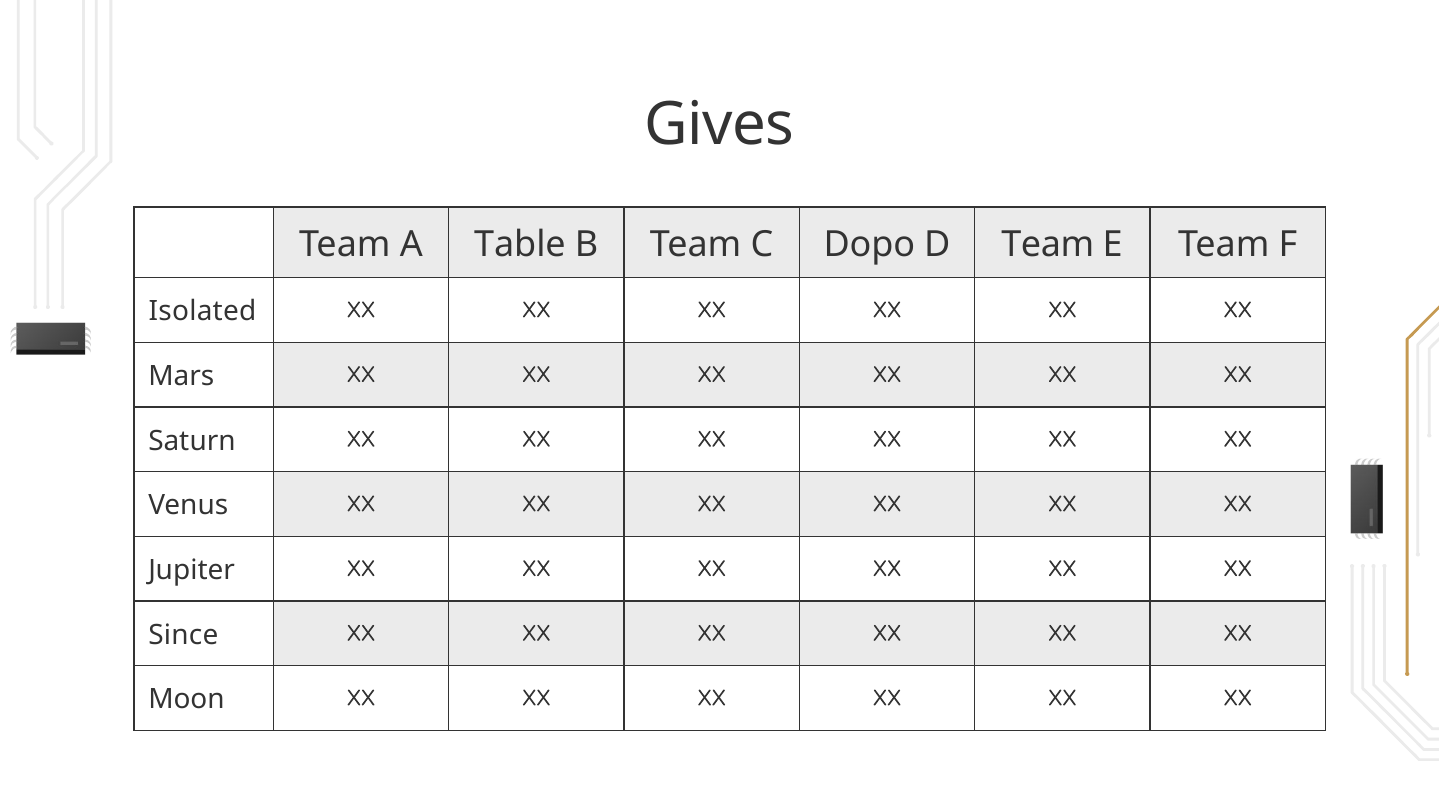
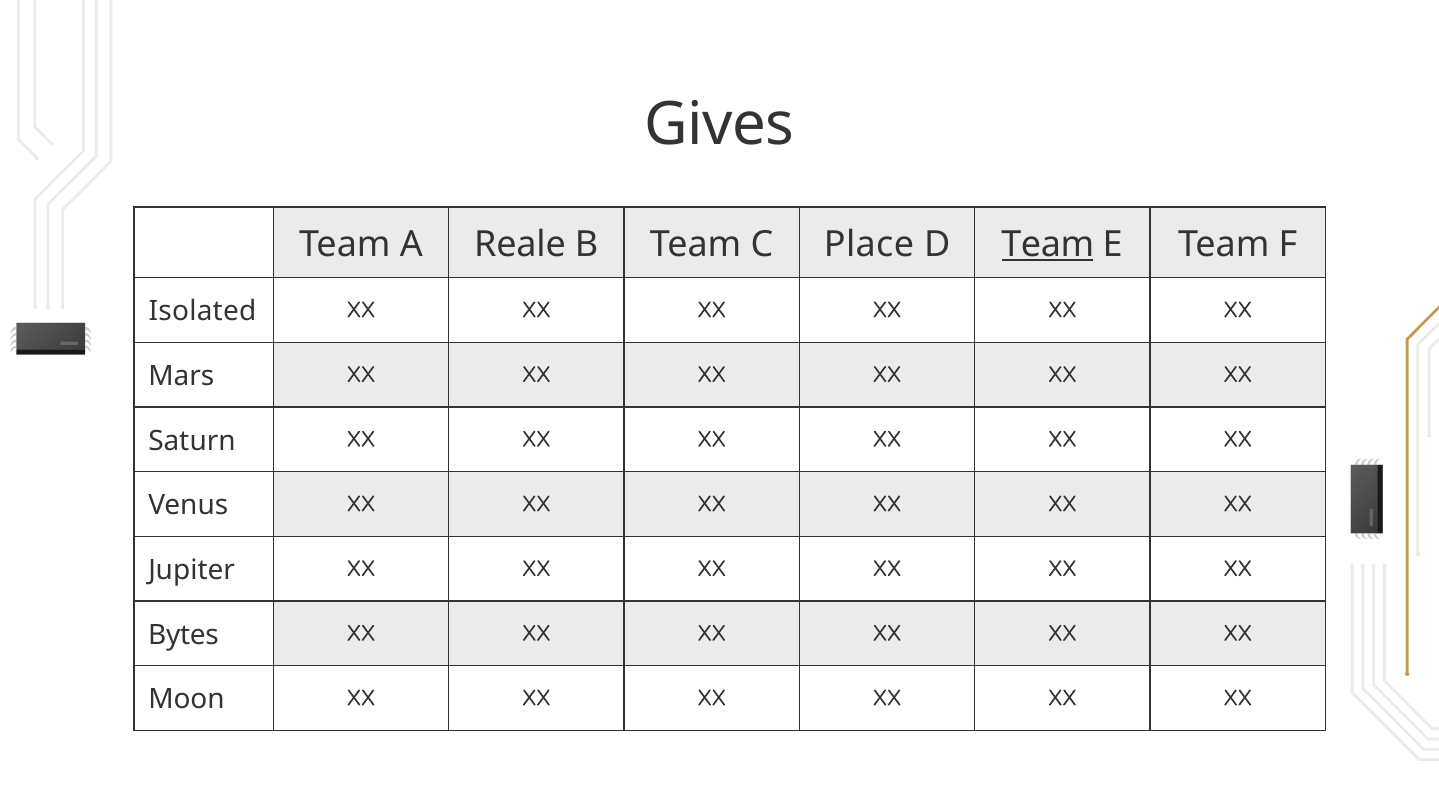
Table: Table -> Reale (520, 244)
Dopo: Dopo -> Place (869, 244)
Team underline: none -> present (1048, 244)
Since: Since -> Bytes (184, 635)
